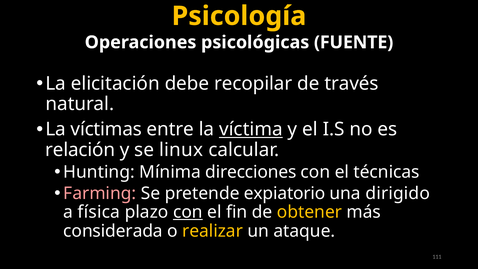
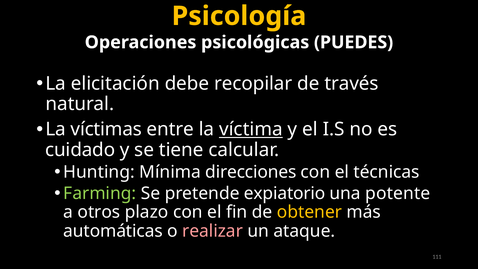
FUENTE: FUENTE -> PUEDES (354, 42)
relación: relación -> cuidado (80, 150)
linux: linux -> tiene (181, 150)
Farming colour: pink -> light green (100, 193)
dirigido: dirigido -> potente (398, 193)
física: física -> otros (99, 212)
con underline: present -> none (188, 212)
considerada: considerada -> automáticas (113, 231)
realizar colour: yellow -> pink (213, 231)
